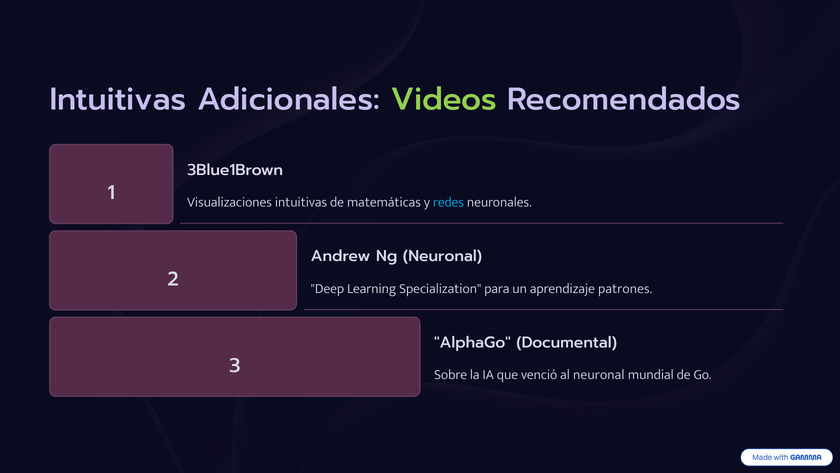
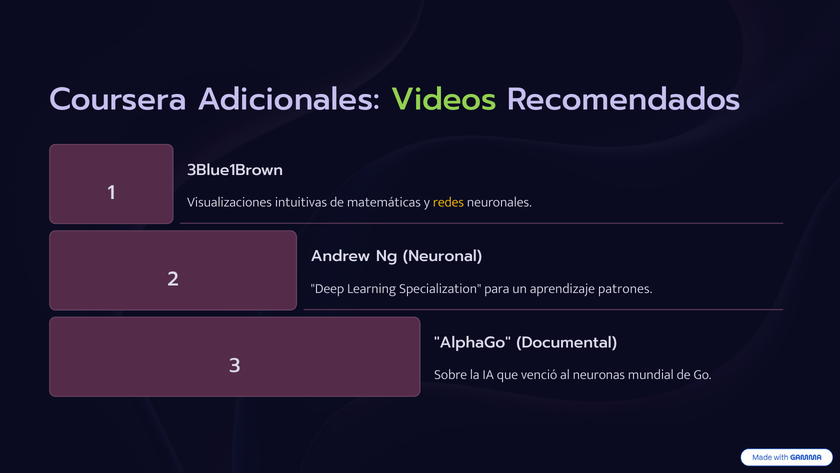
Intuitivas: Intuitivas -> Coursera (118, 99)
redes colour: light blue -> yellow (448, 202)
al neuronal: neuronal -> neuronas (599, 374)
